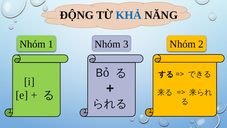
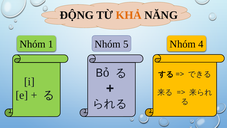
KHẢ colour: blue -> orange (129, 15)
3: 3 -> 5 (126, 44)
2: 2 -> 4 (201, 44)
